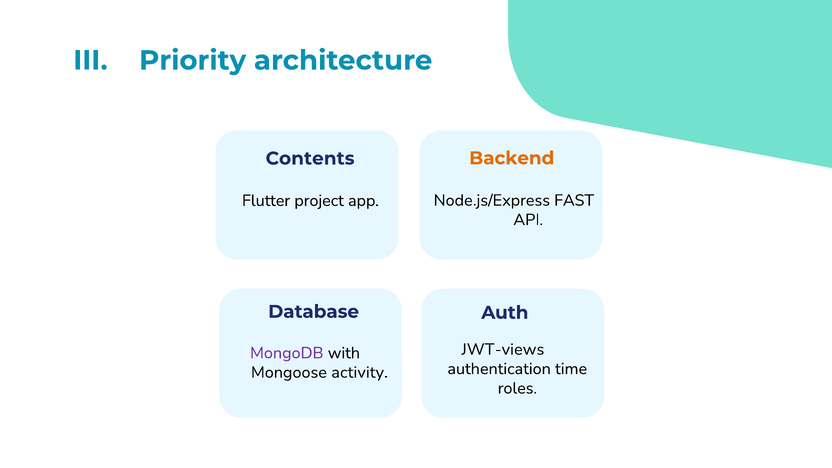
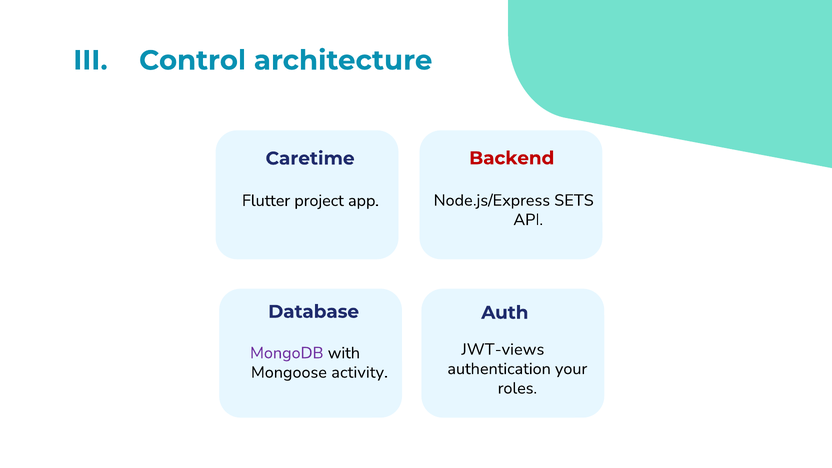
Priority: Priority -> Control (193, 60)
Backend colour: orange -> red (512, 158)
Contents: Contents -> Caretime (310, 159)
FAST: FAST -> SETS (574, 200)
time: time -> your (571, 369)
